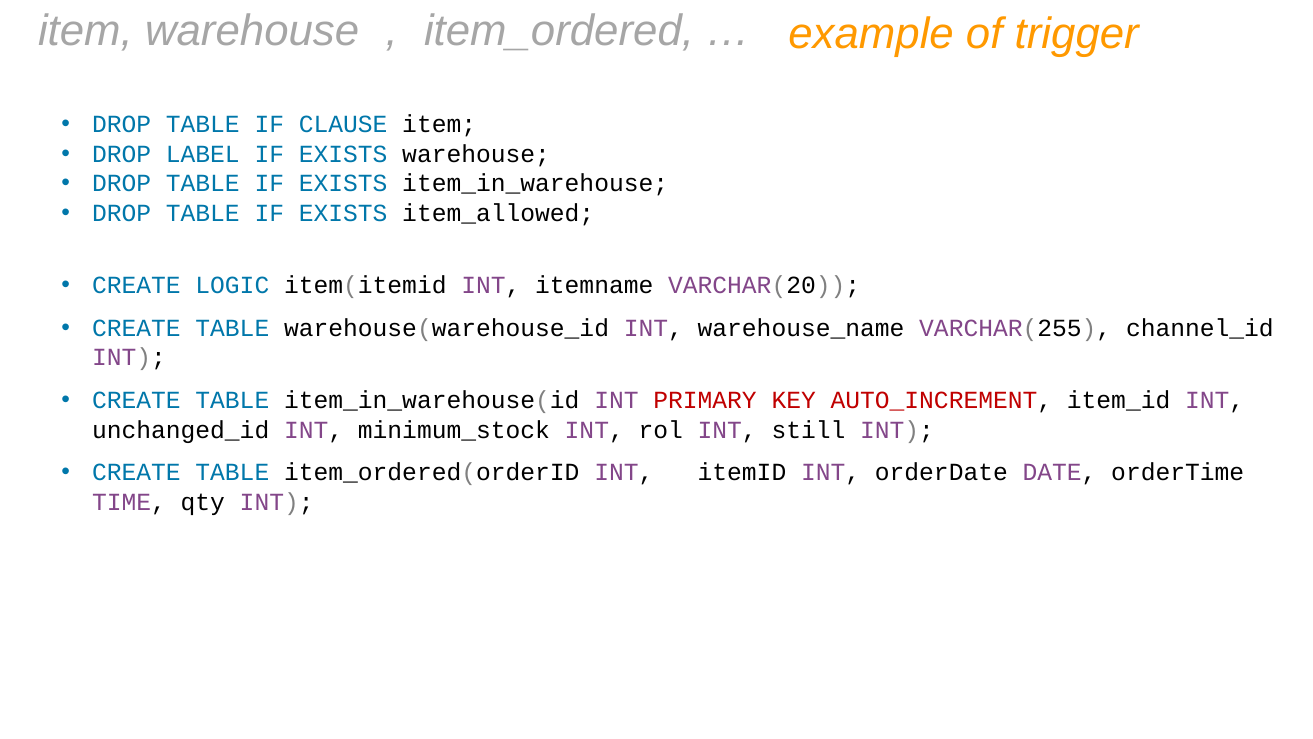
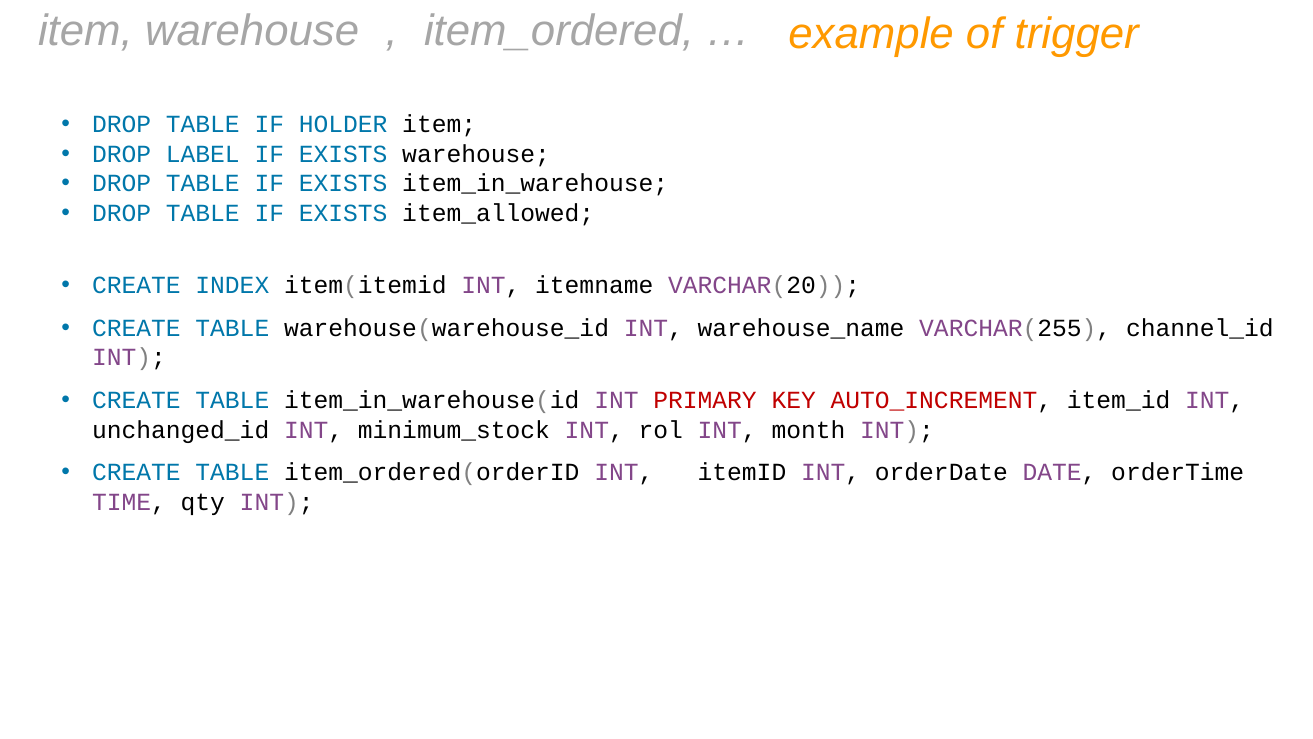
CLAUSE: CLAUSE -> HOLDER (343, 125)
LOGIC: LOGIC -> INDEX (232, 285)
still: still -> month (808, 430)
